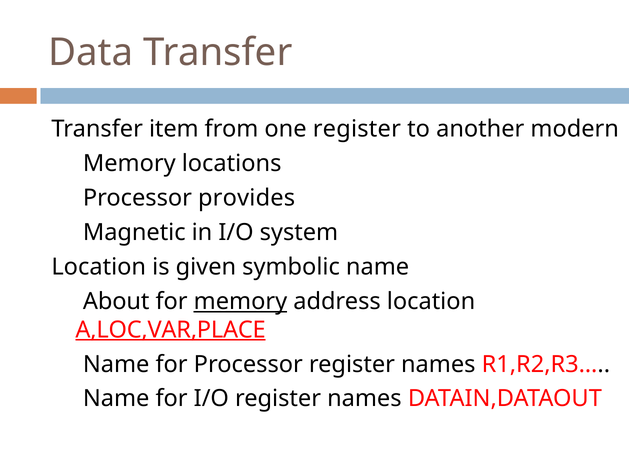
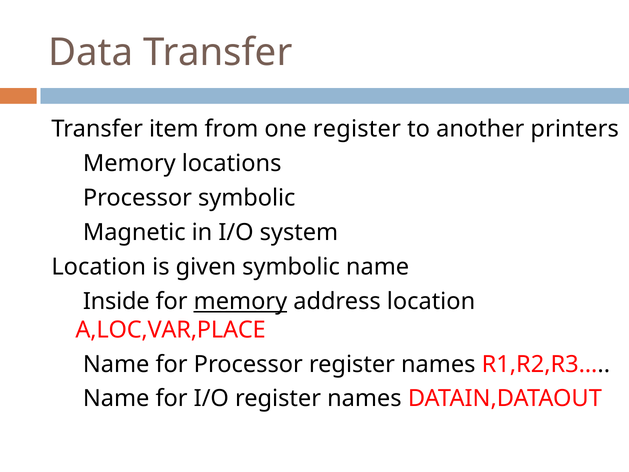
modern: modern -> printers (575, 129)
Processor provides: provides -> symbolic (247, 198)
About: About -> Inside (116, 301)
A,LOC,VAR,PLACE underline: present -> none (171, 330)
